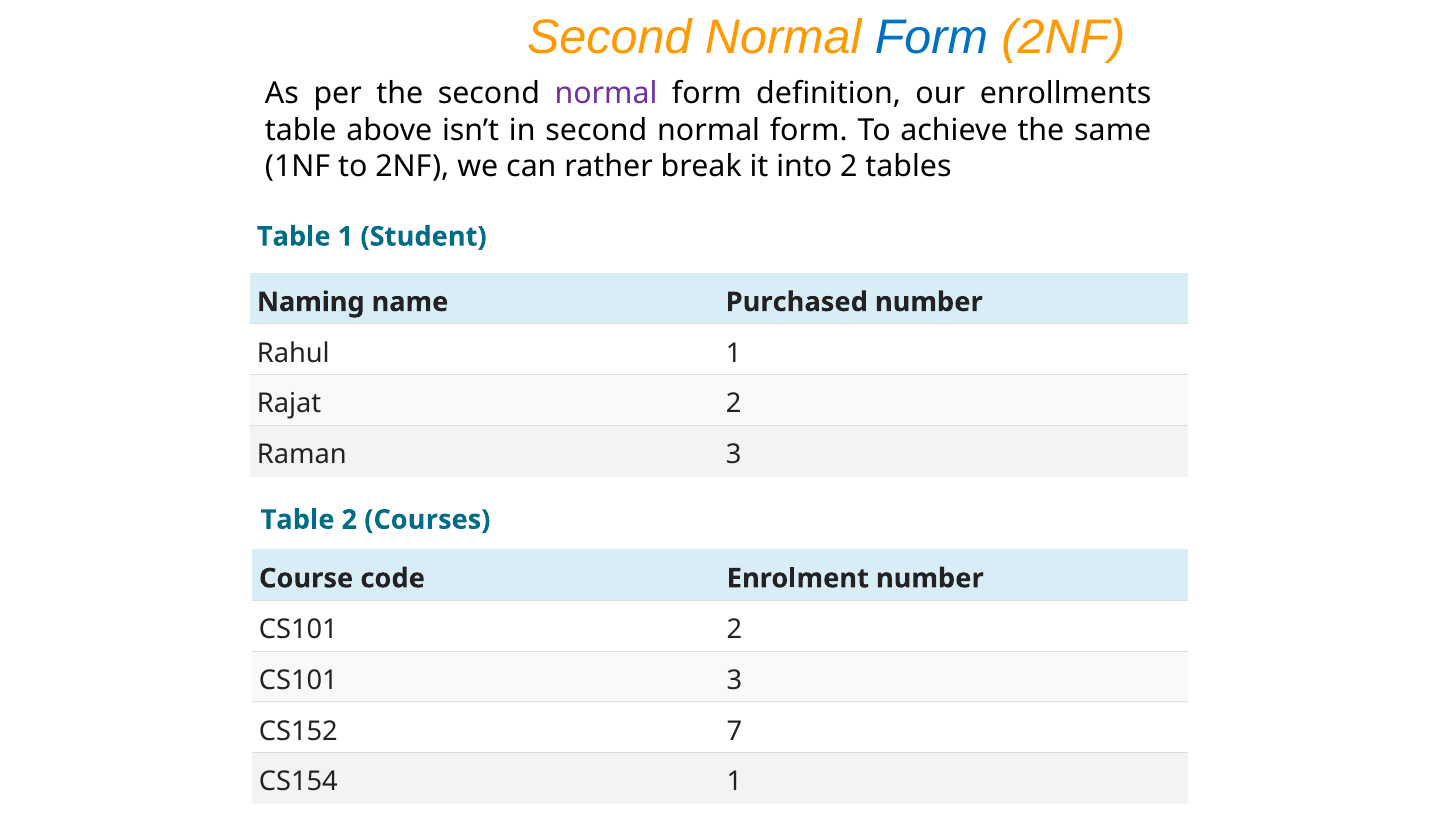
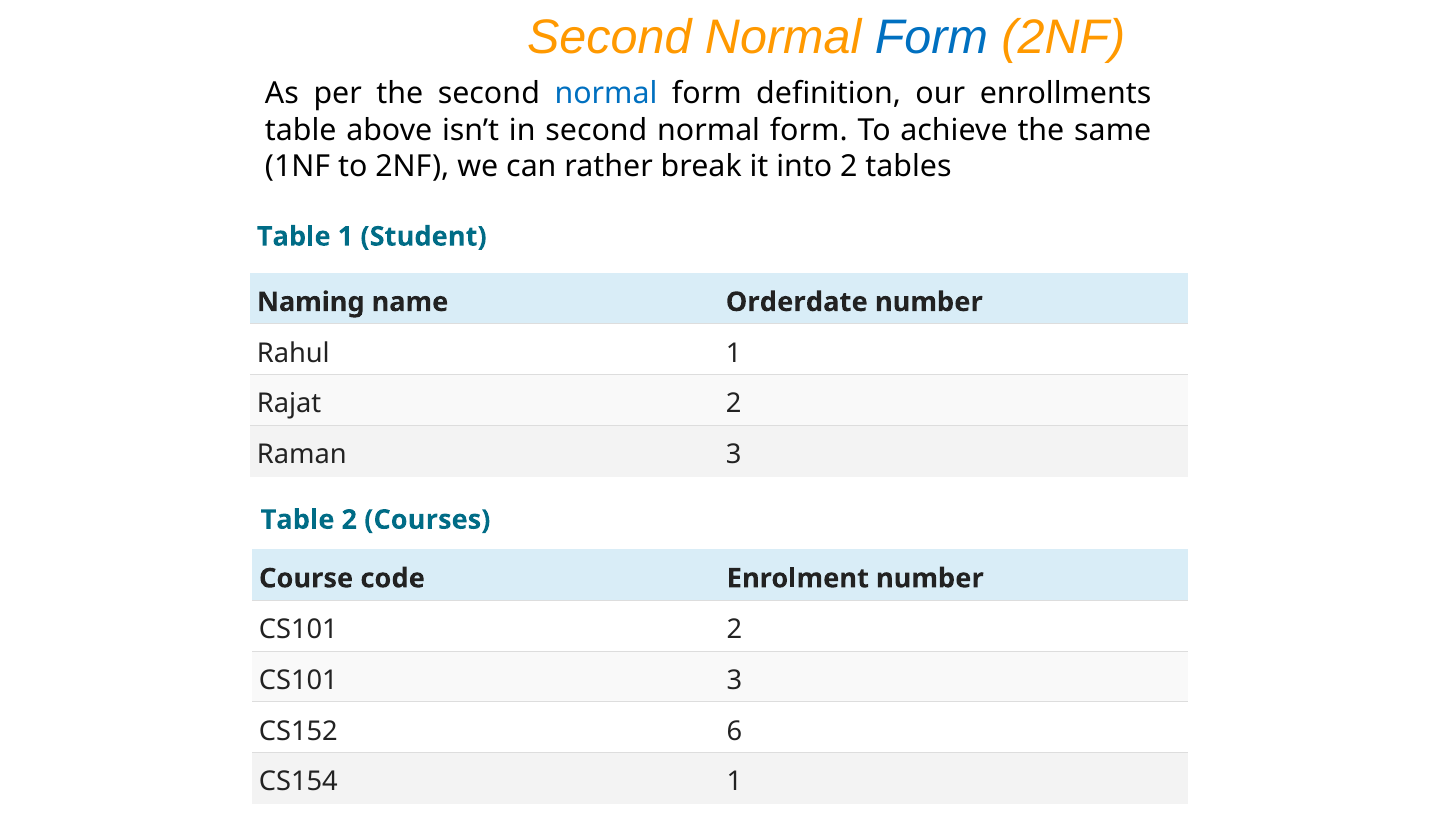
normal colour: purple -> blue (606, 94)
Purchased: Purchased -> Orderdate (797, 302)
7: 7 -> 6 (735, 731)
